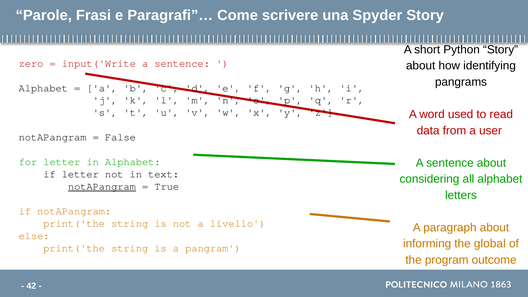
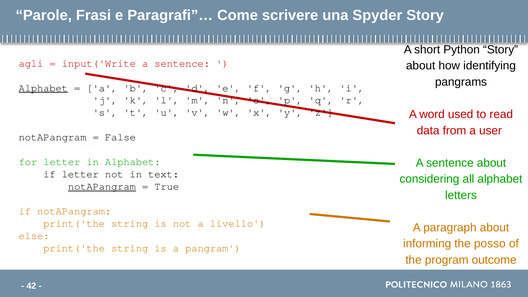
zero: zero -> agli (31, 63)
Alphabet underline: none -> present (43, 88)
global: global -> posso (490, 244)
